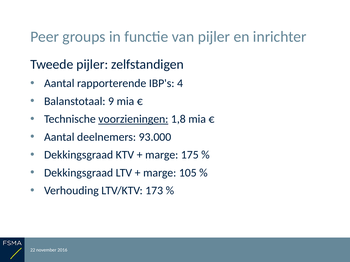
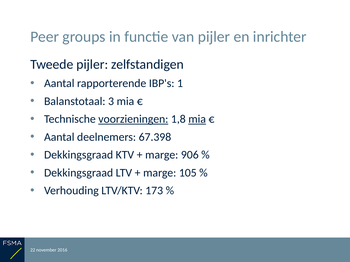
4: 4 -> 1 (180, 84)
9: 9 -> 3 (111, 101)
mia underline: none -> present (197, 119)
93.000: 93.000 -> 67.398 (155, 137)
175: 175 -> 906 (190, 155)
